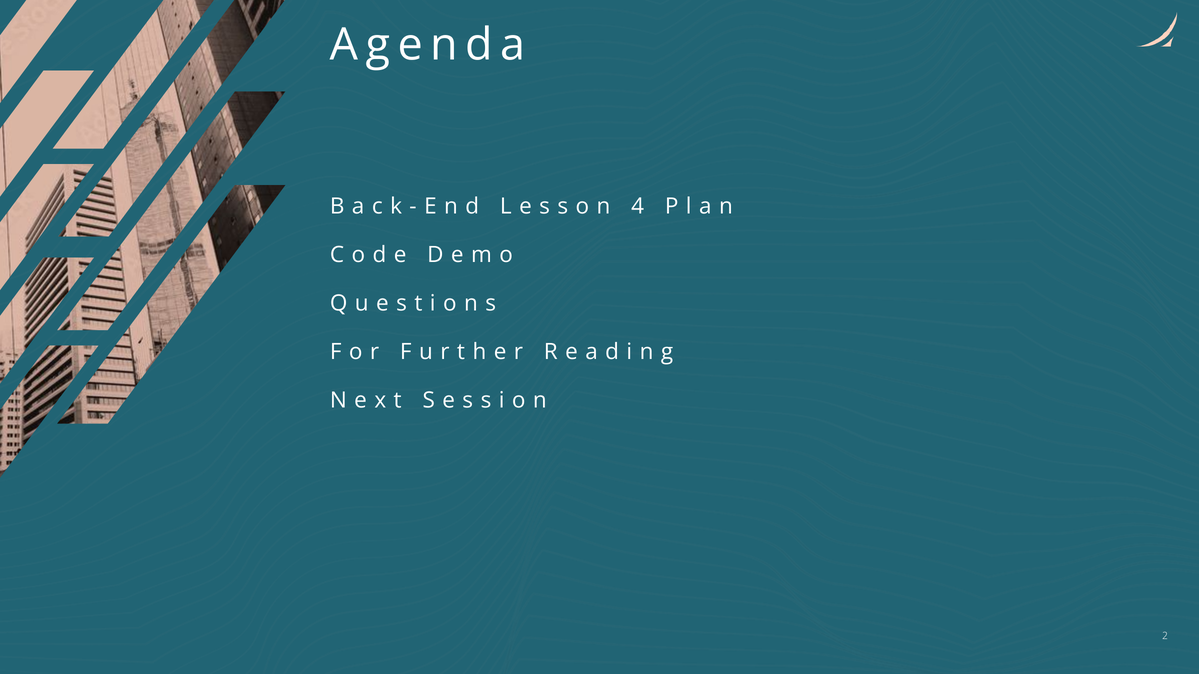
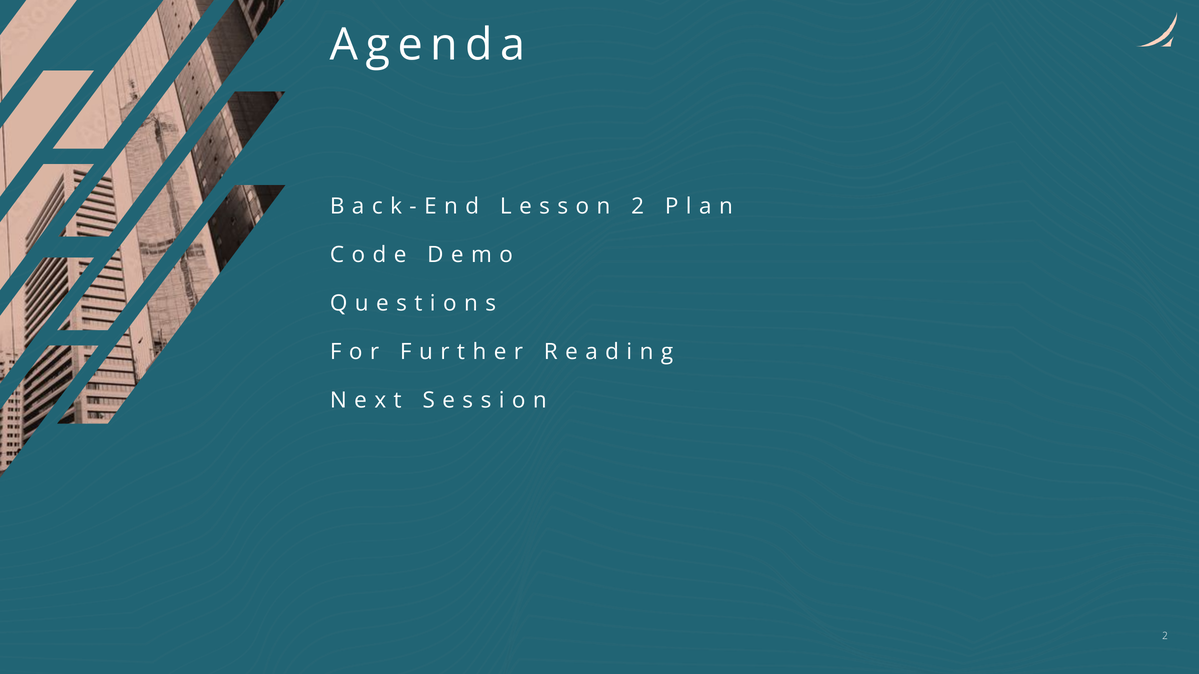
4: 4 -> 2 (638, 207)
